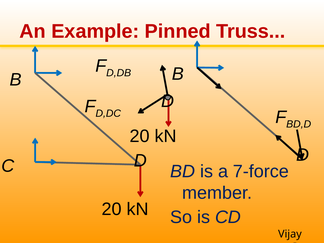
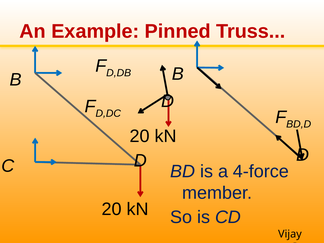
7-force: 7-force -> 4-force (261, 171)
